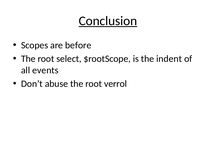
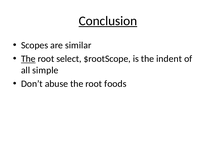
before: before -> similar (78, 45)
The underline: none -> present (28, 59)
events: events -> simple (45, 70)
verrol: verrol -> foods (115, 84)
